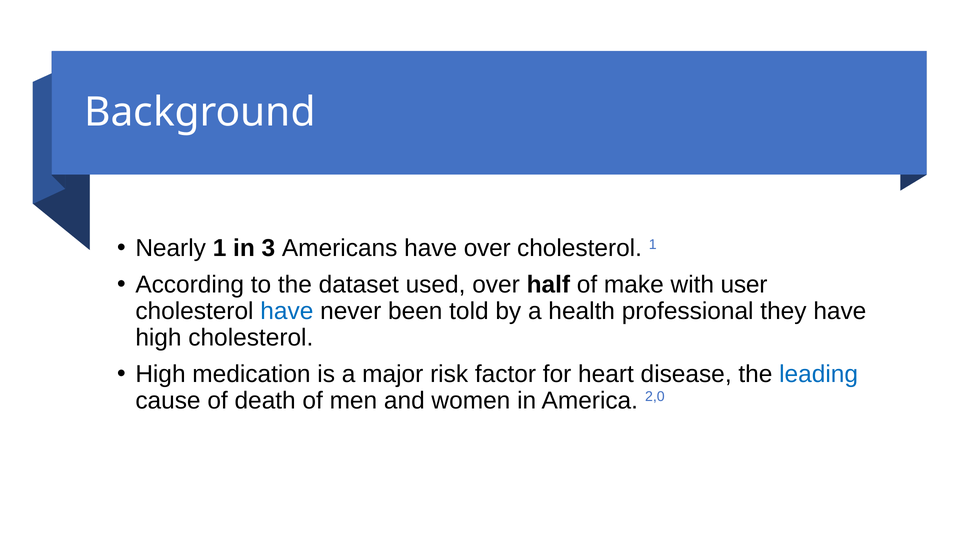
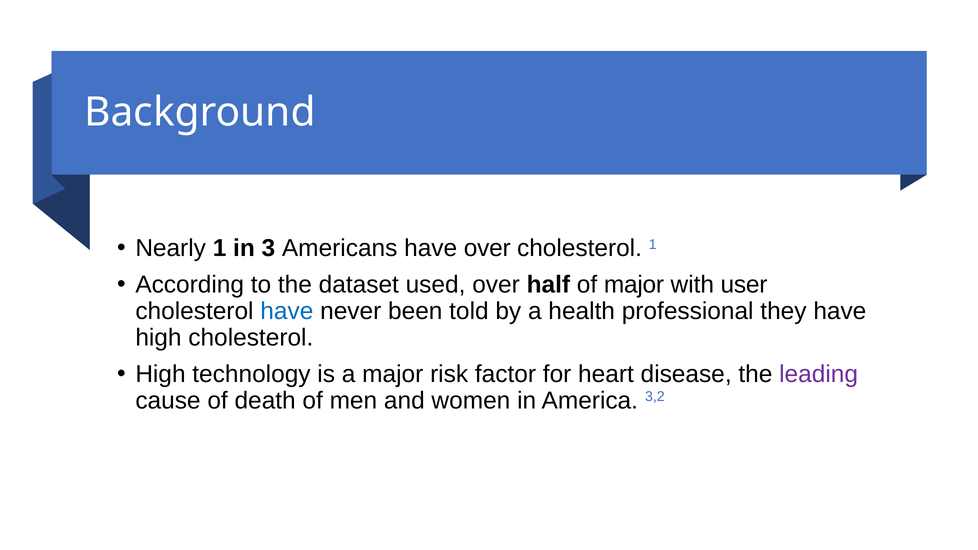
of make: make -> major (634, 285)
medication: medication -> technology (251, 374)
leading colour: blue -> purple (819, 374)
2,0: 2,0 -> 3,2 (655, 397)
